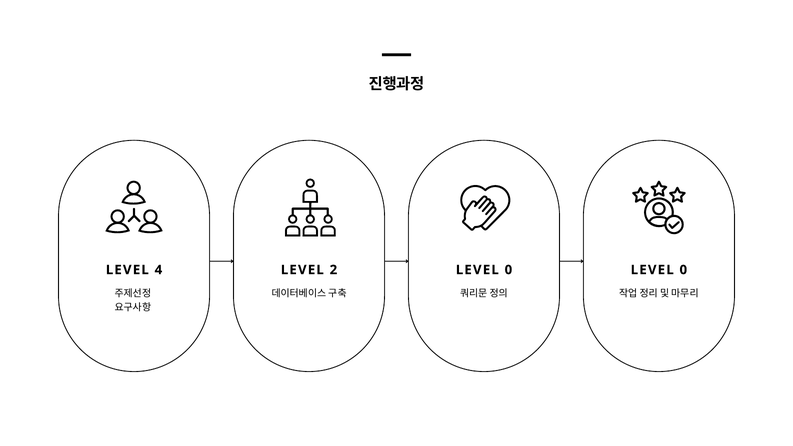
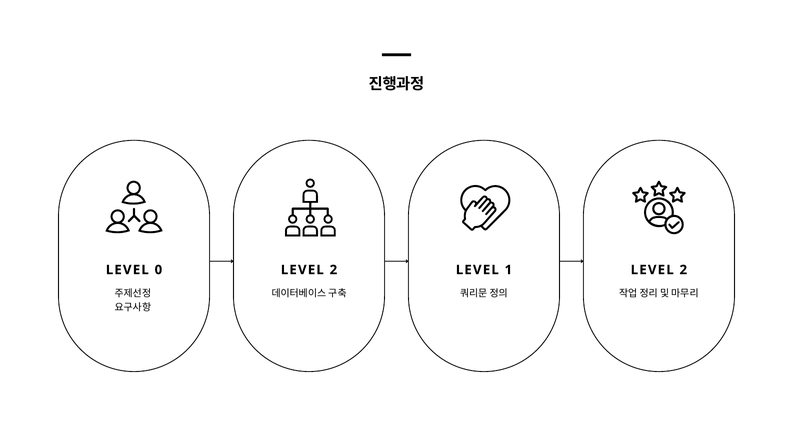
4: 4 -> 0 (158, 270)
2 LEVEL 0: 0 -> 1 (508, 270)
0: 0 -> 2 (683, 270)
